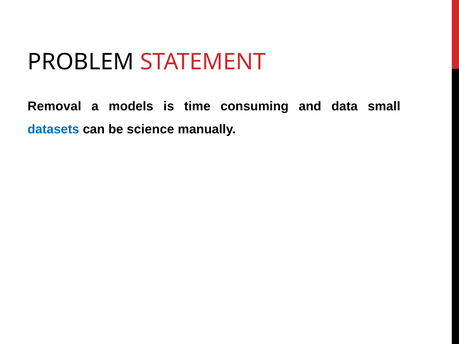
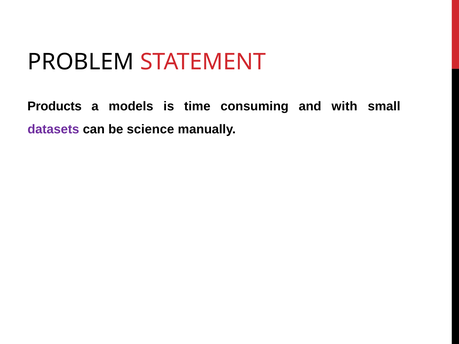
Removal: Removal -> Products (55, 106)
data: data -> with (345, 106)
datasets colour: blue -> purple (53, 129)
